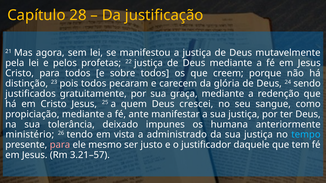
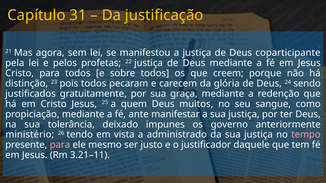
28: 28 -> 31 (78, 15)
mutavelmente: mutavelmente -> coparticipante (288, 53)
crescei: crescei -> muitos (196, 104)
humana: humana -> governo (229, 125)
tempo colour: light blue -> pink (306, 135)
3.21–57: 3.21–57 -> 3.21–11 (90, 155)
